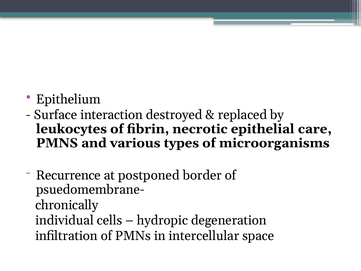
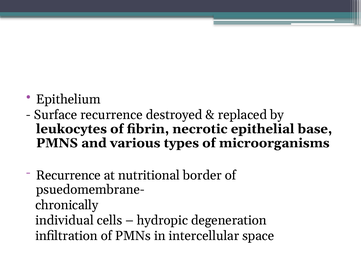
Surface interaction: interaction -> recurrence (111, 115)
care: care -> base (315, 129)
postponed: postponed -> nutritional (149, 175)
